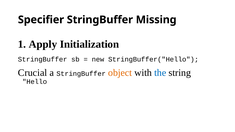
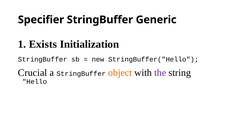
Missing: Missing -> Generic (156, 20)
Apply: Apply -> Exists (43, 44)
the colour: blue -> purple (160, 73)
